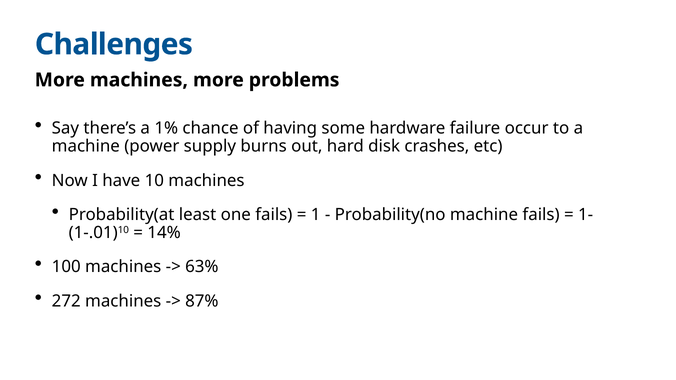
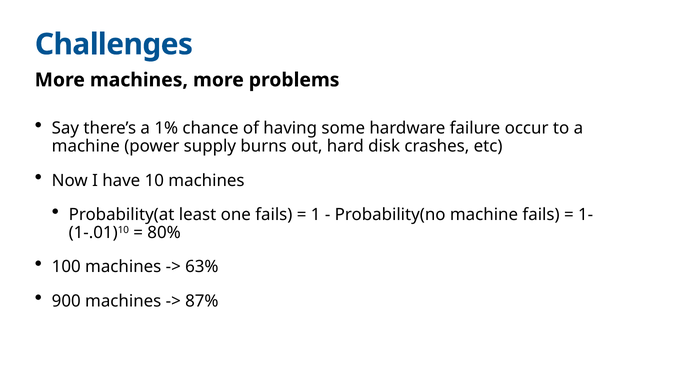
14%: 14% -> 80% (164, 233)
272: 272 -> 900 (66, 301)
